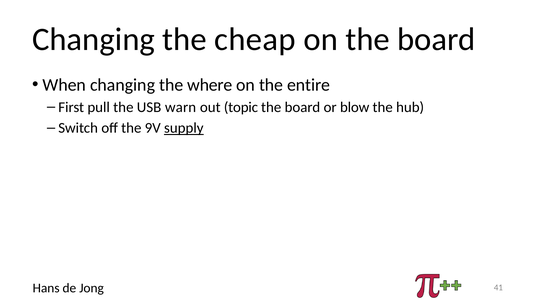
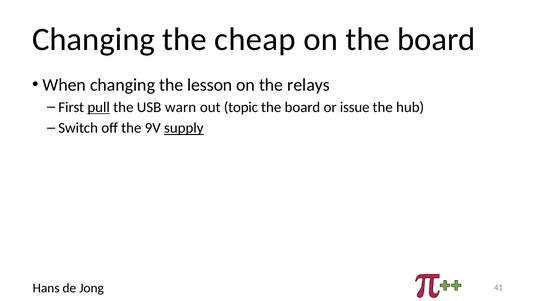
where: where -> lesson (210, 85)
entire: entire -> relays (309, 85)
pull underline: none -> present (99, 107)
blow: blow -> issue (355, 107)
